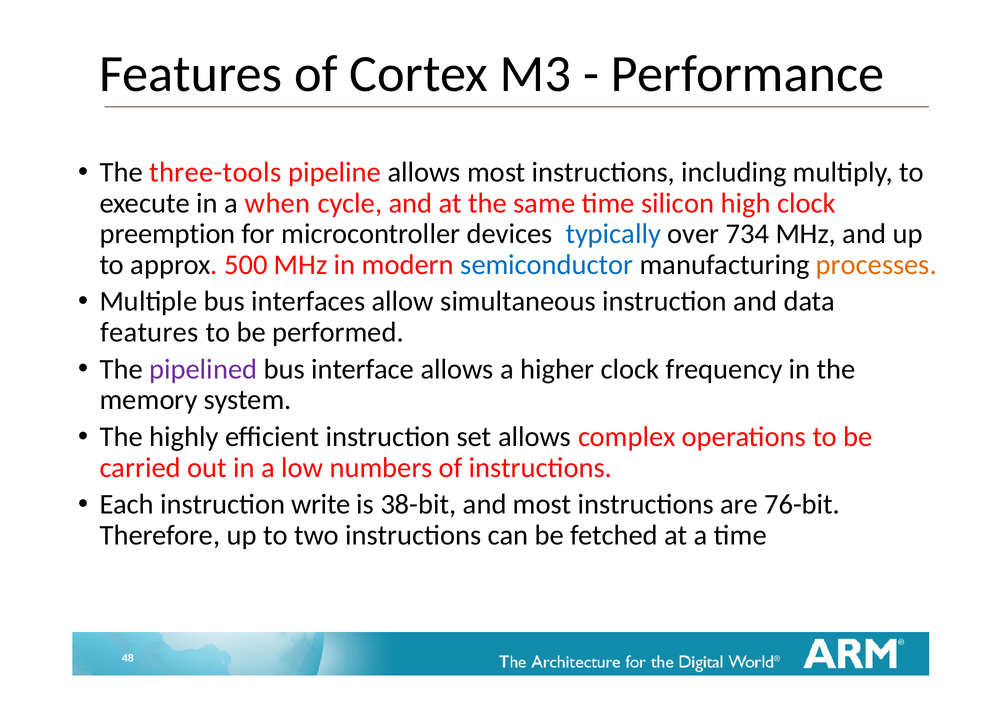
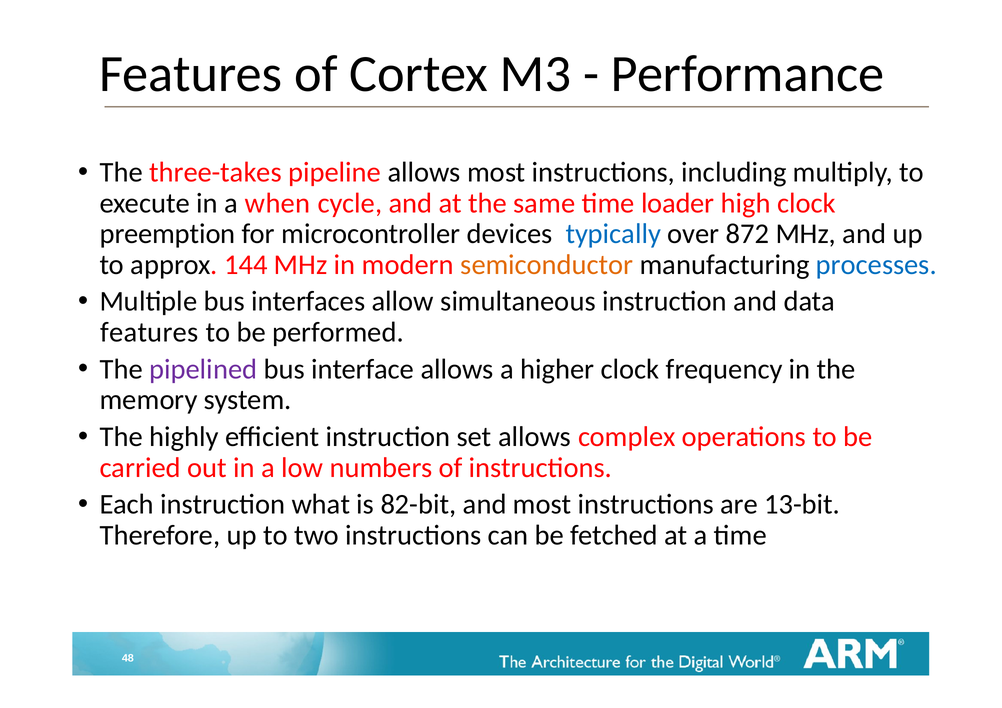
three-tools: three-tools -> three-takes (215, 172)
silicon: silicon -> loader (678, 203)
734: 734 -> 872 (747, 234)
500: 500 -> 144 (246, 265)
semiconductor colour: blue -> orange (547, 265)
processes colour: orange -> blue (876, 265)
write: write -> what (321, 504)
38-bit: 38-bit -> 82-bit (418, 504)
76-bit: 76-bit -> 13-bit (802, 504)
